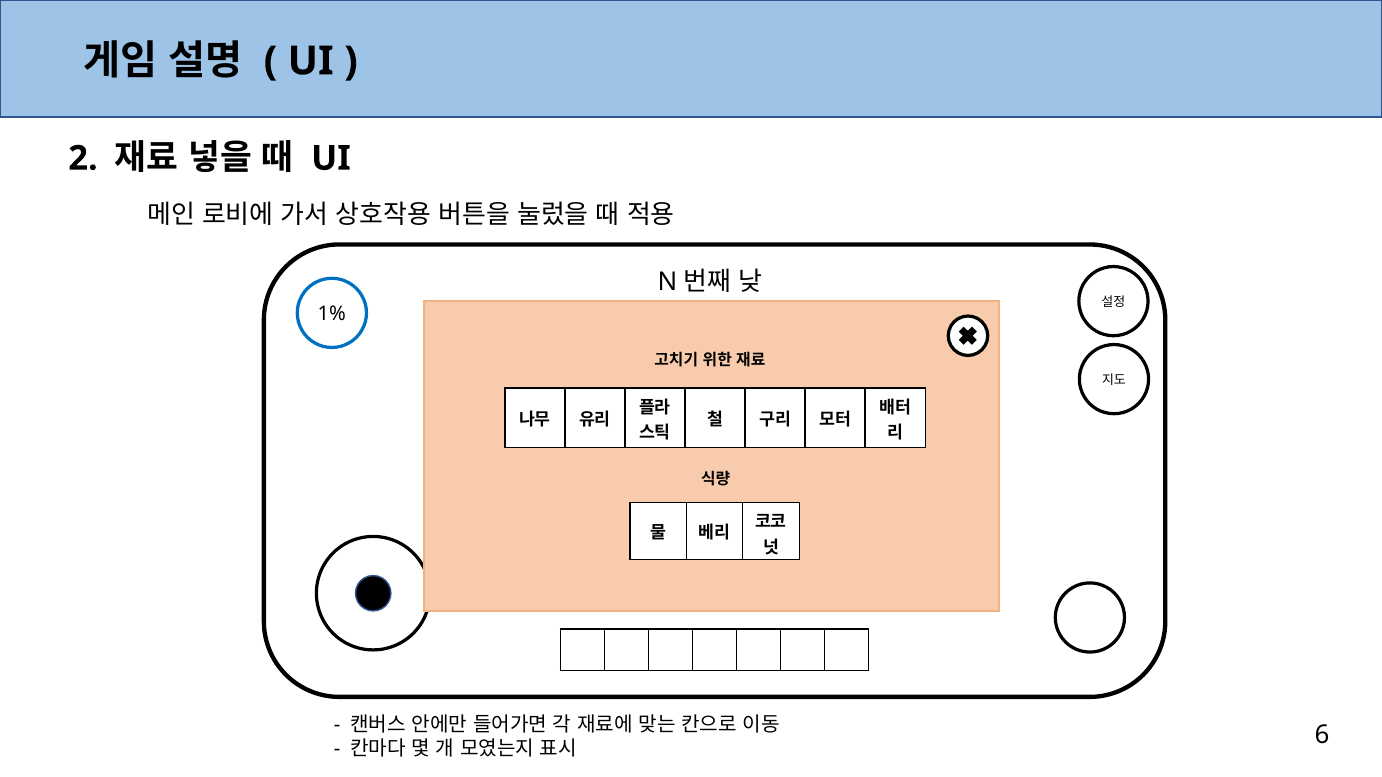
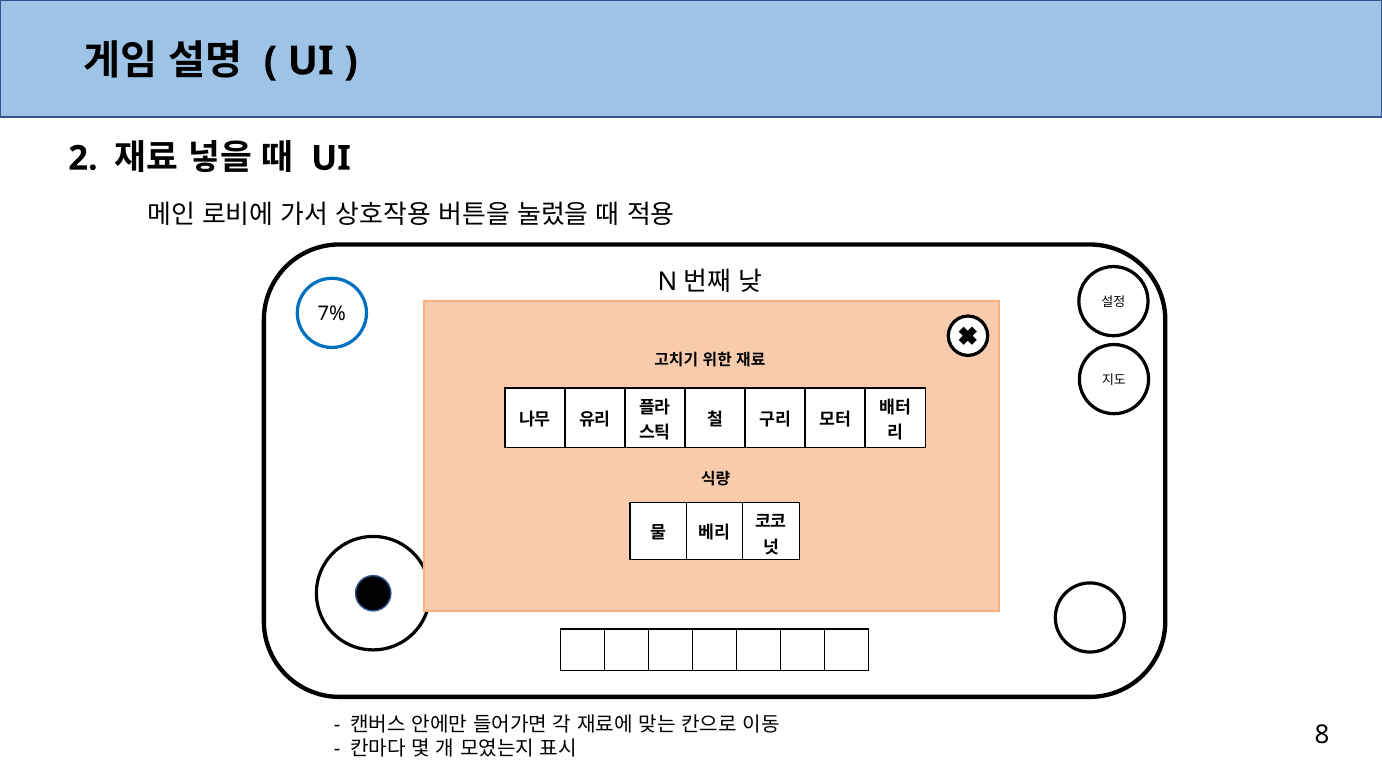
1%: 1% -> 7% (332, 314)
6: 6 -> 8 (1322, 735)
